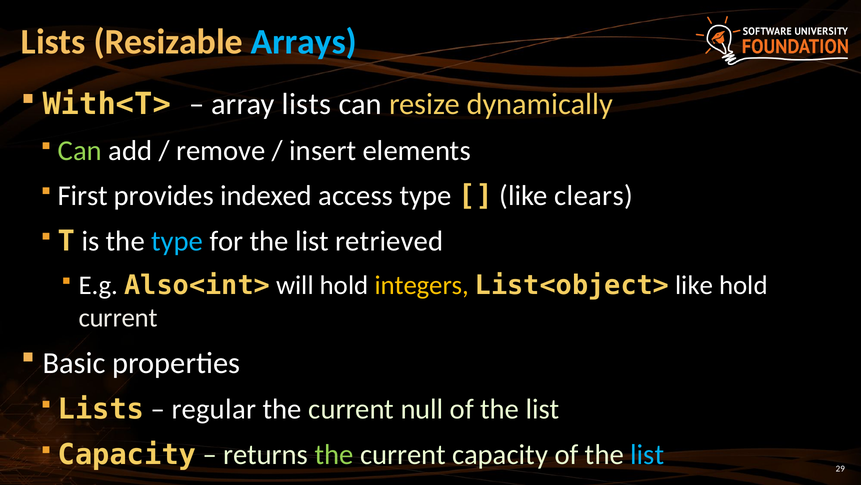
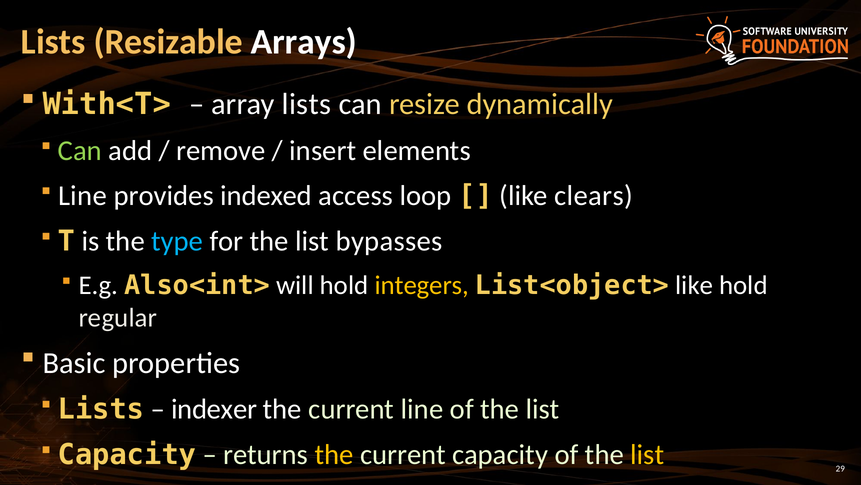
Arrays colour: light blue -> white (304, 42)
First: First -> Line (83, 196)
access type: type -> loop (426, 196)
retrieved: retrieved -> bypasses (389, 241)
current: current -> regular (118, 317)
regular: regular -> indexer (214, 409)
current null: null -> line (422, 409)
the colour: light green -> yellow (334, 454)
list colour: light blue -> yellow (647, 454)
